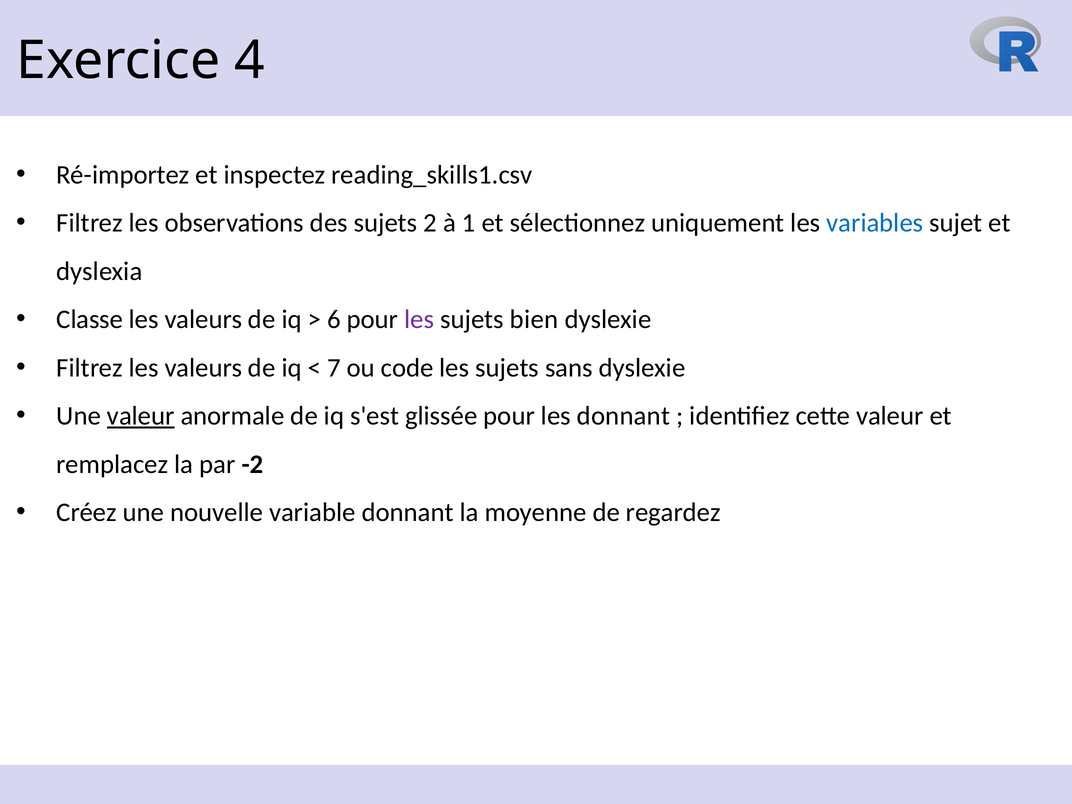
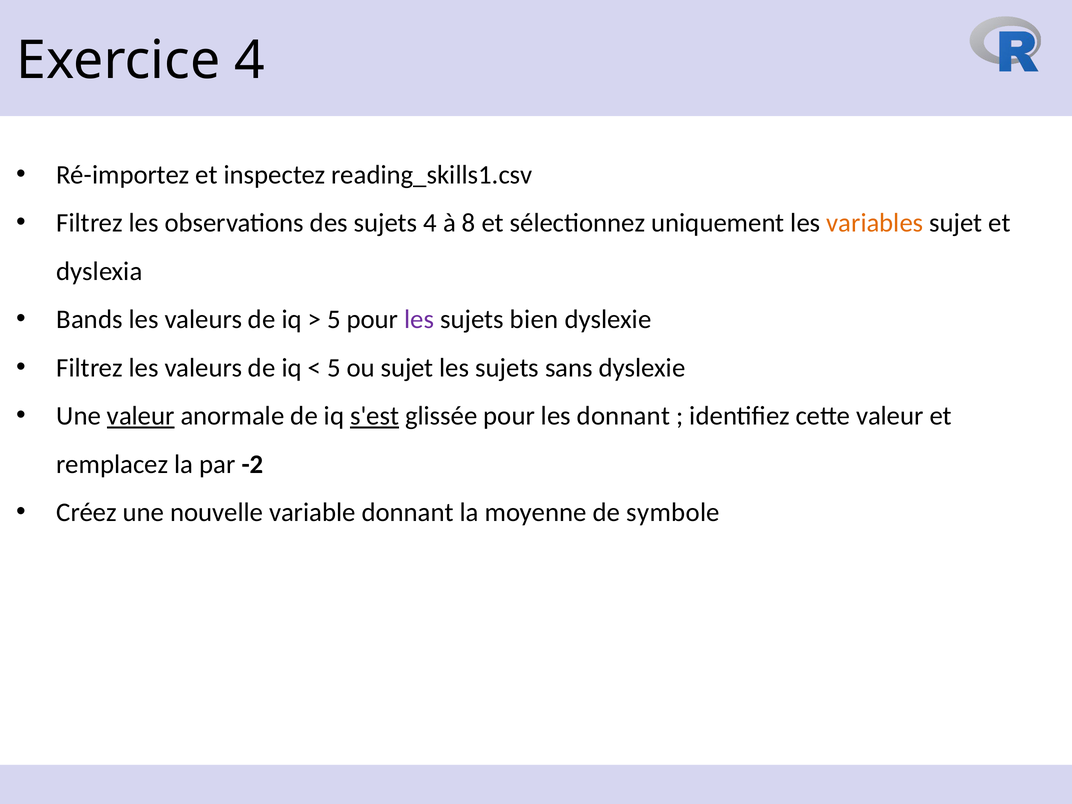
sujets 2: 2 -> 4 (430, 223)
1: 1 -> 8 (469, 223)
variables colour: blue -> orange (875, 223)
Classe: Classe -> Bands (90, 320)
6: 6 -> 5 (334, 320)
7: 7 -> 5 (334, 368)
ou code: code -> sujet (407, 368)
s'est underline: none -> present (375, 416)
regardez: regardez -> symbole (673, 512)
